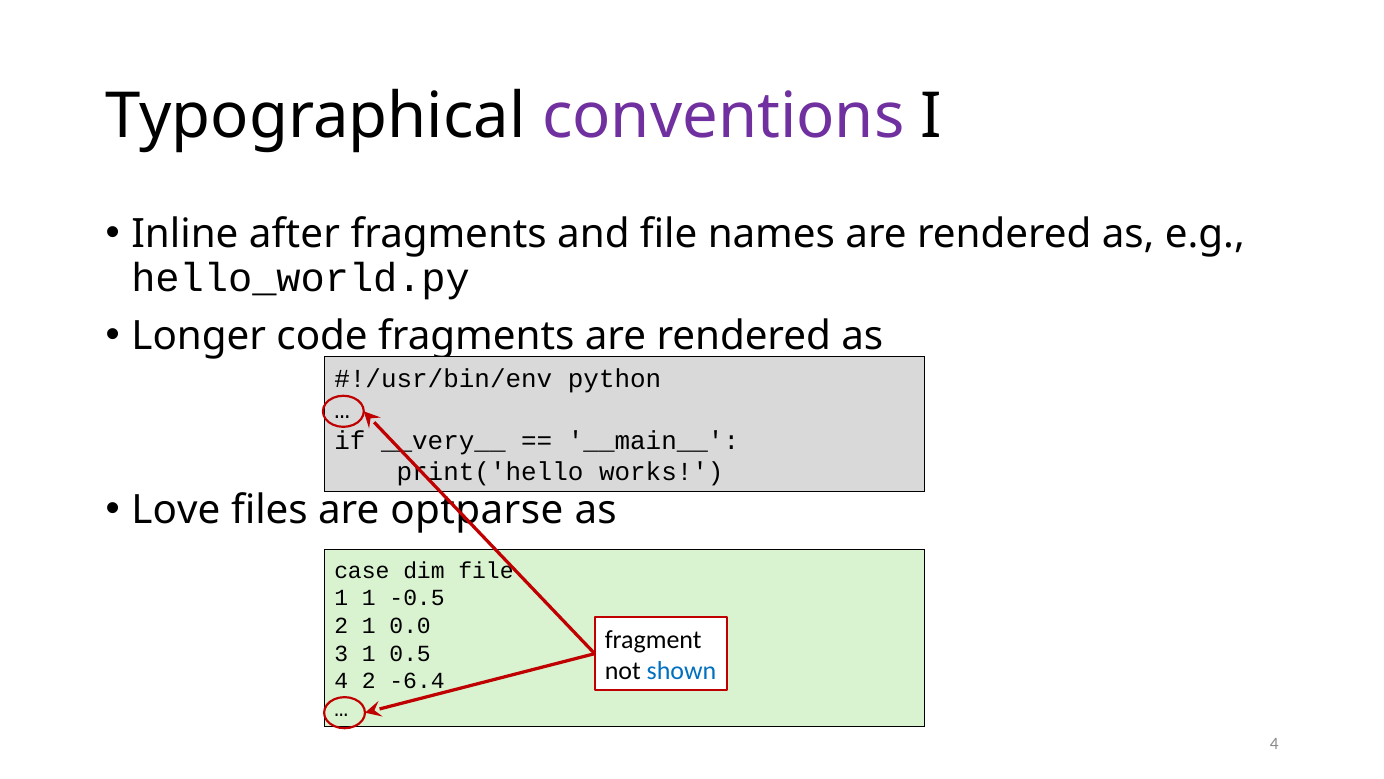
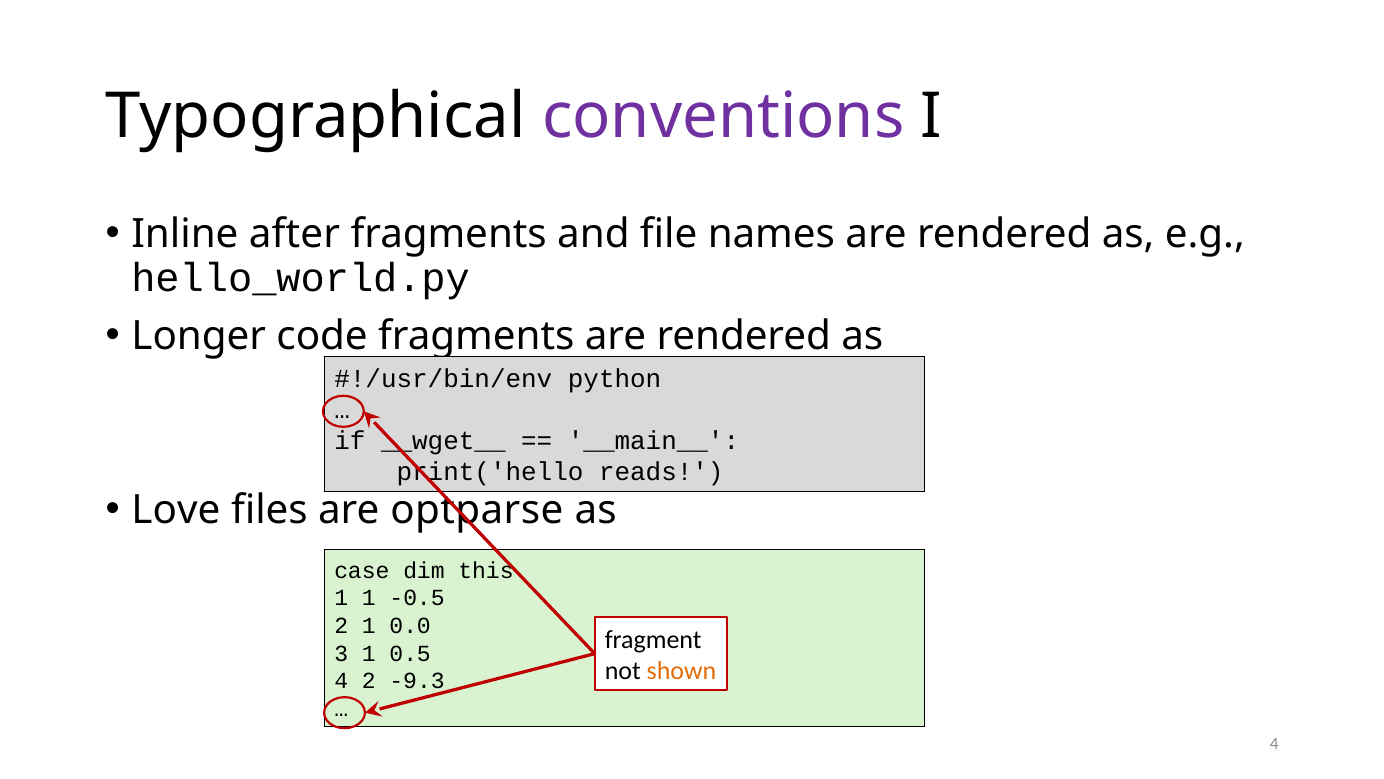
__very__: __very__ -> __wget__ (443, 441)
works: works -> reads (661, 472)
dim file: file -> this (486, 570)
shown colour: blue -> orange (681, 671)
-6.4: -6.4 -> -9.3 (417, 681)
